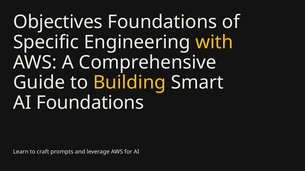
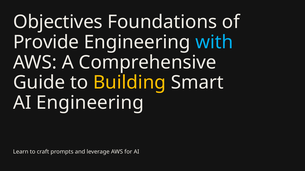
Specific: Specific -> Provide (46, 42)
with colour: yellow -> light blue (214, 42)
AI Foundations: Foundations -> Engineering (90, 103)
